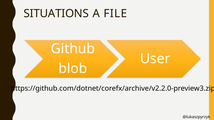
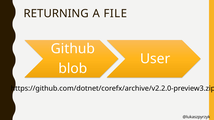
SITUATIONS: SITUATIONS -> RETURNING (56, 14)
